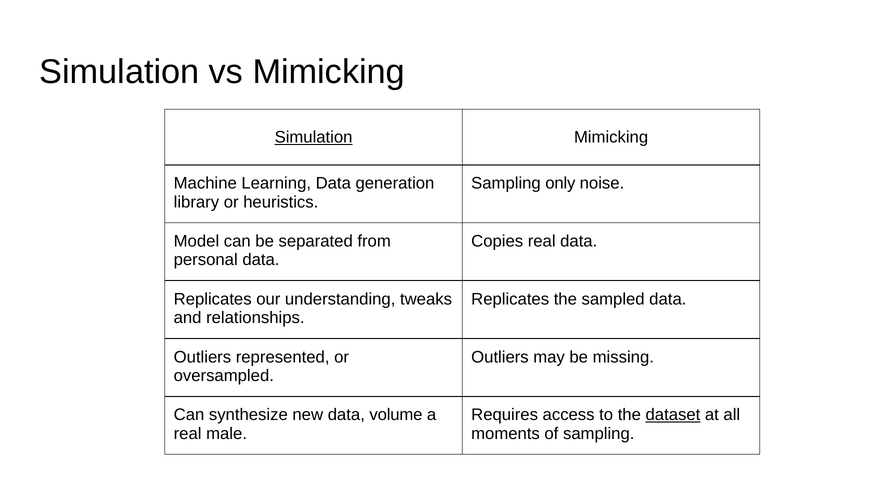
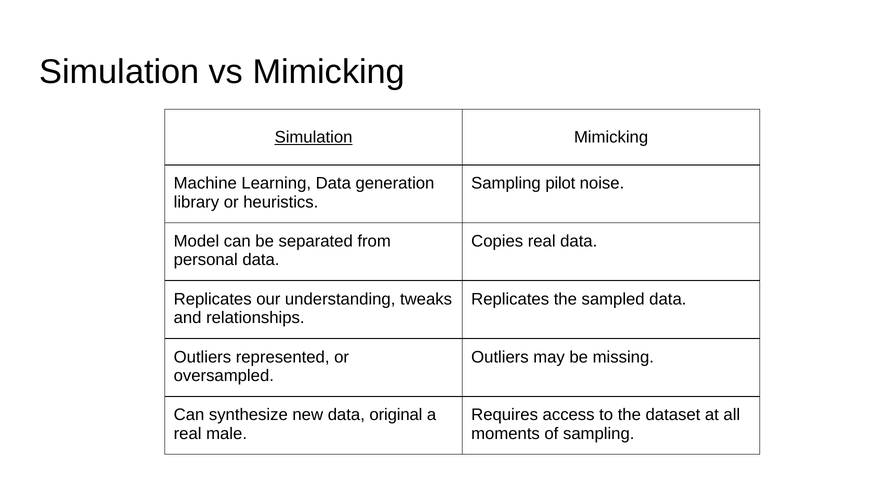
only: only -> pilot (560, 183)
volume: volume -> original (396, 415)
dataset underline: present -> none (673, 415)
